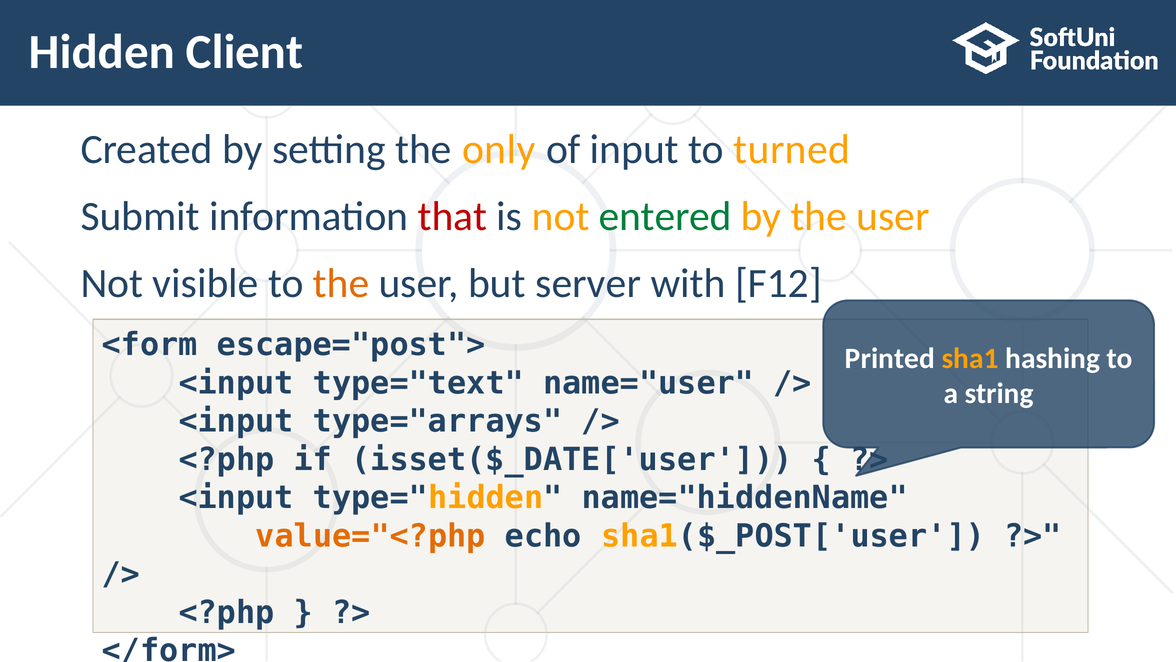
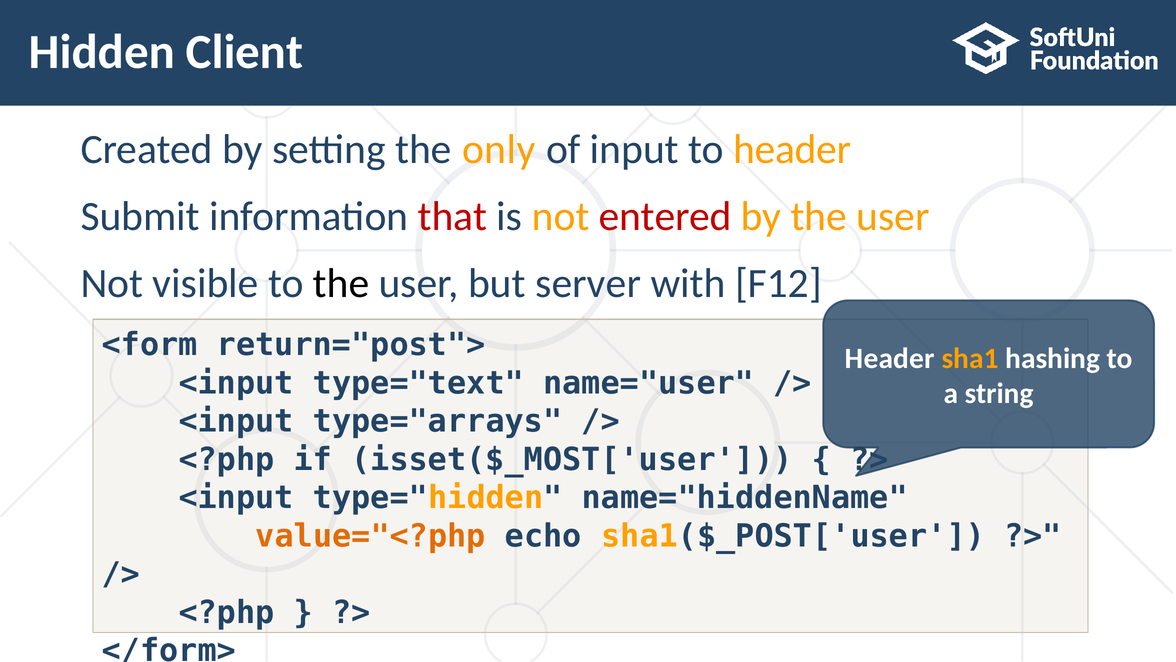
to turned: turned -> header (792, 149)
entered colour: green -> red (665, 216)
the colour: orange -> black (341, 284)
escape="post">: escape="post"> -> return="post"> (351, 345)
Printed: Printed -> Header (890, 358)
isset($_DATE['user: isset($_DATE['user -> isset($_MOST['user (572, 459)
